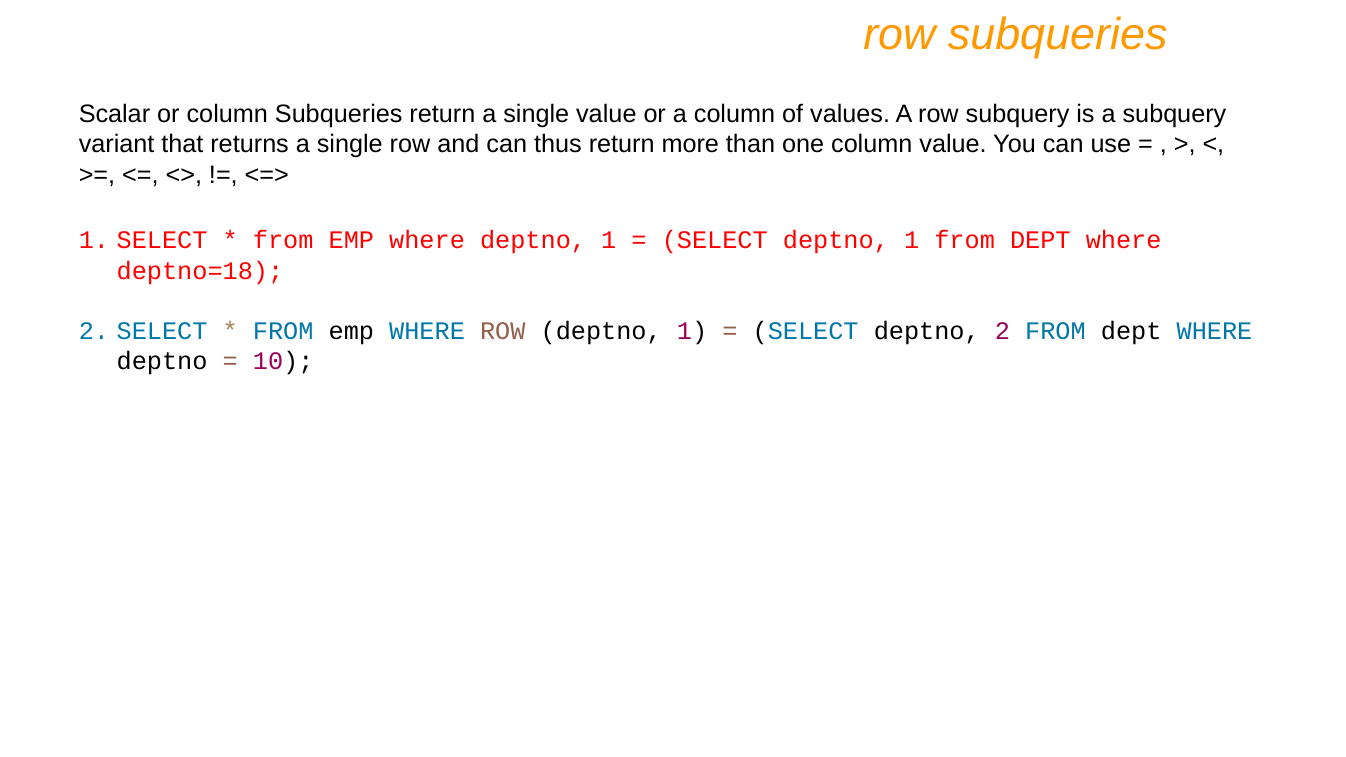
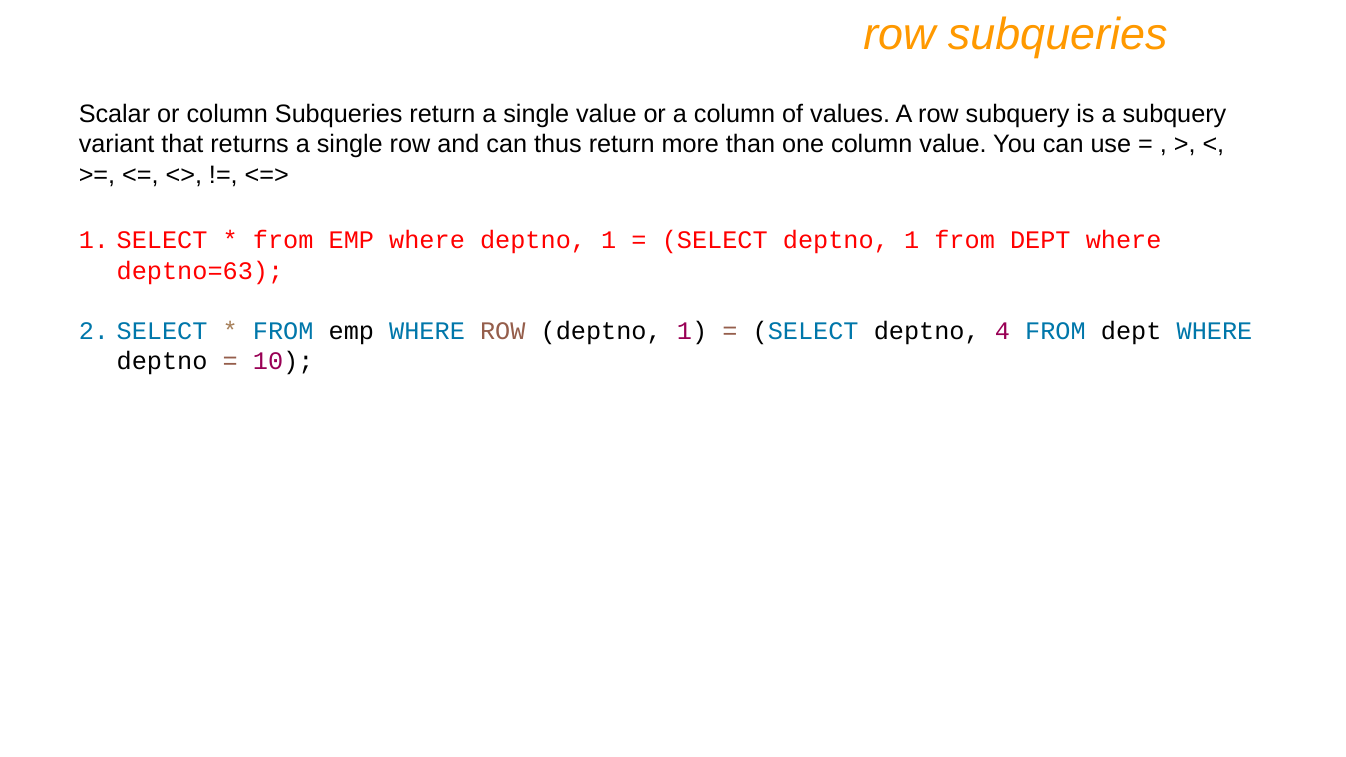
deptno=18: deptno=18 -> deptno=63 (200, 271)
deptno 2: 2 -> 4 (1002, 331)
